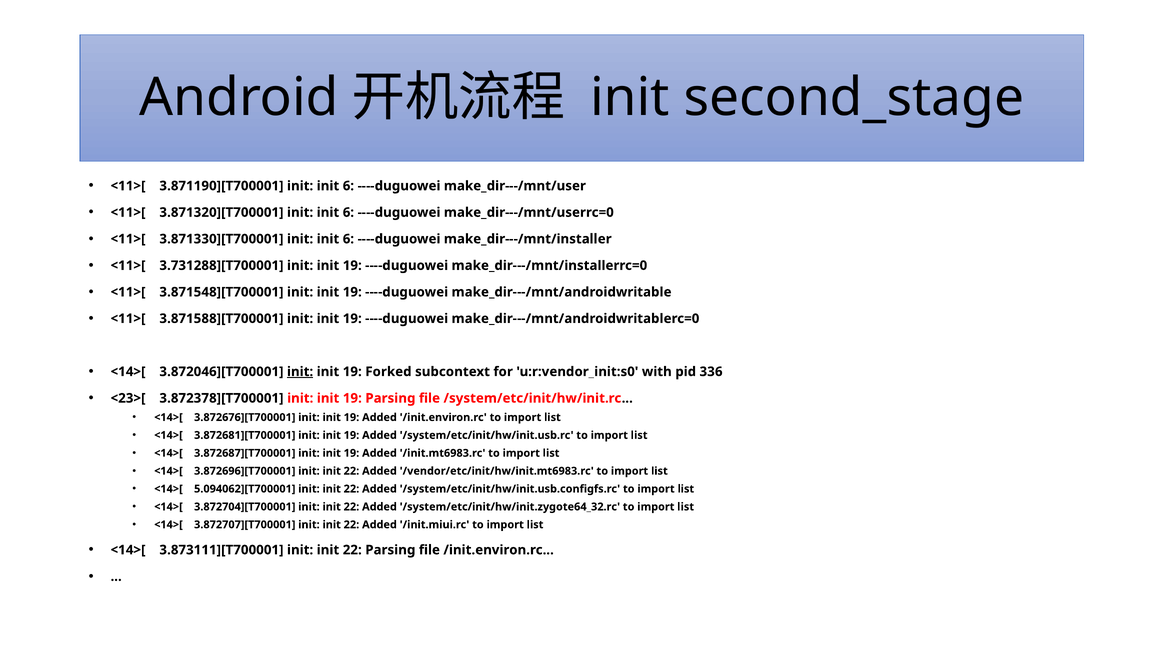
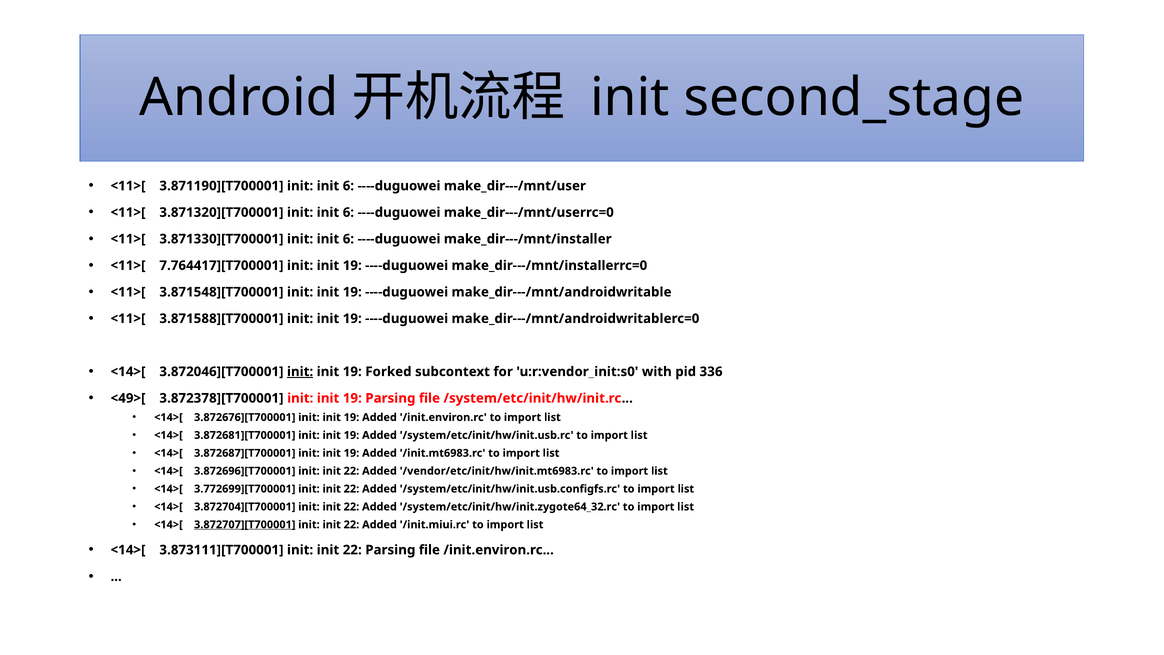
3.731288][T700001: 3.731288][T700001 -> 7.764417][T700001 (221, 265)
<23>[: <23>[ -> <49>[ (128, 398)
5.094062][T700001: 5.094062][T700001 -> 3.772699][T700001 (245, 489)
3.872707][T700001 underline: none -> present (245, 524)
